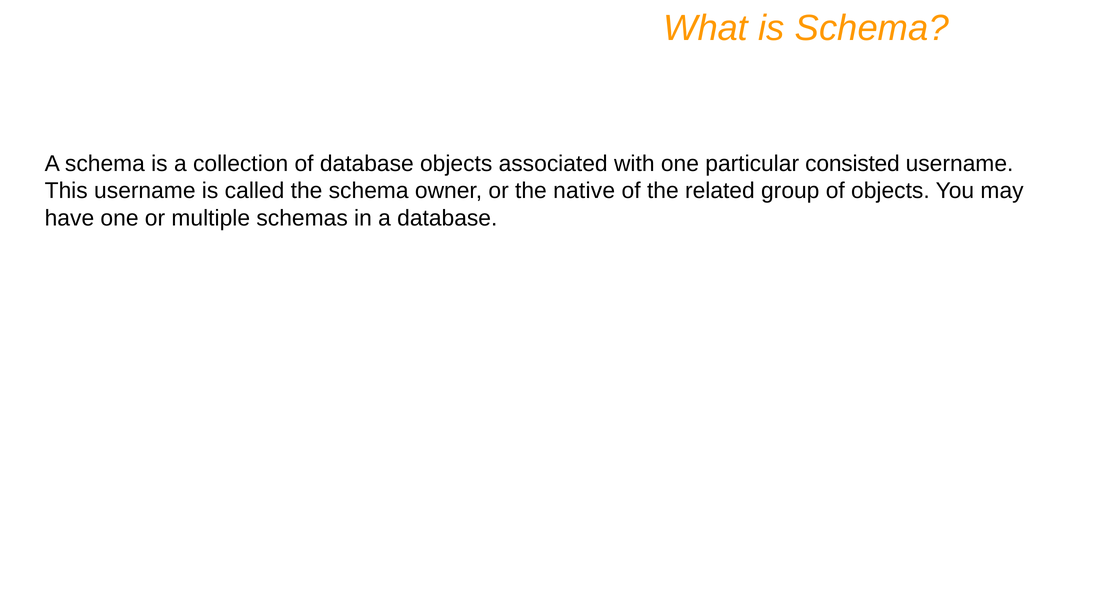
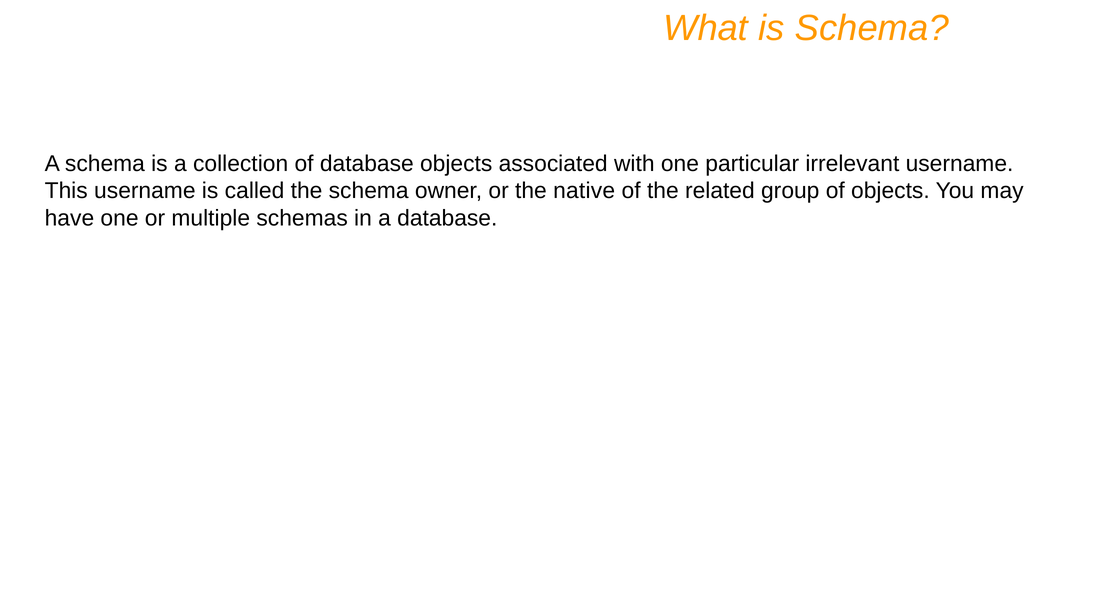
consisted: consisted -> irrelevant (852, 164)
